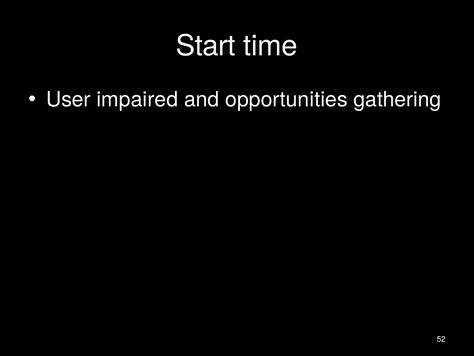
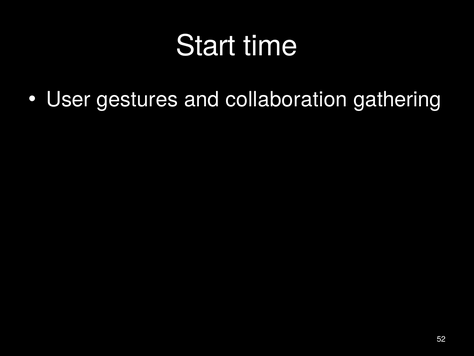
impaired: impaired -> gestures (137, 99)
opportunities: opportunities -> collaboration (286, 99)
